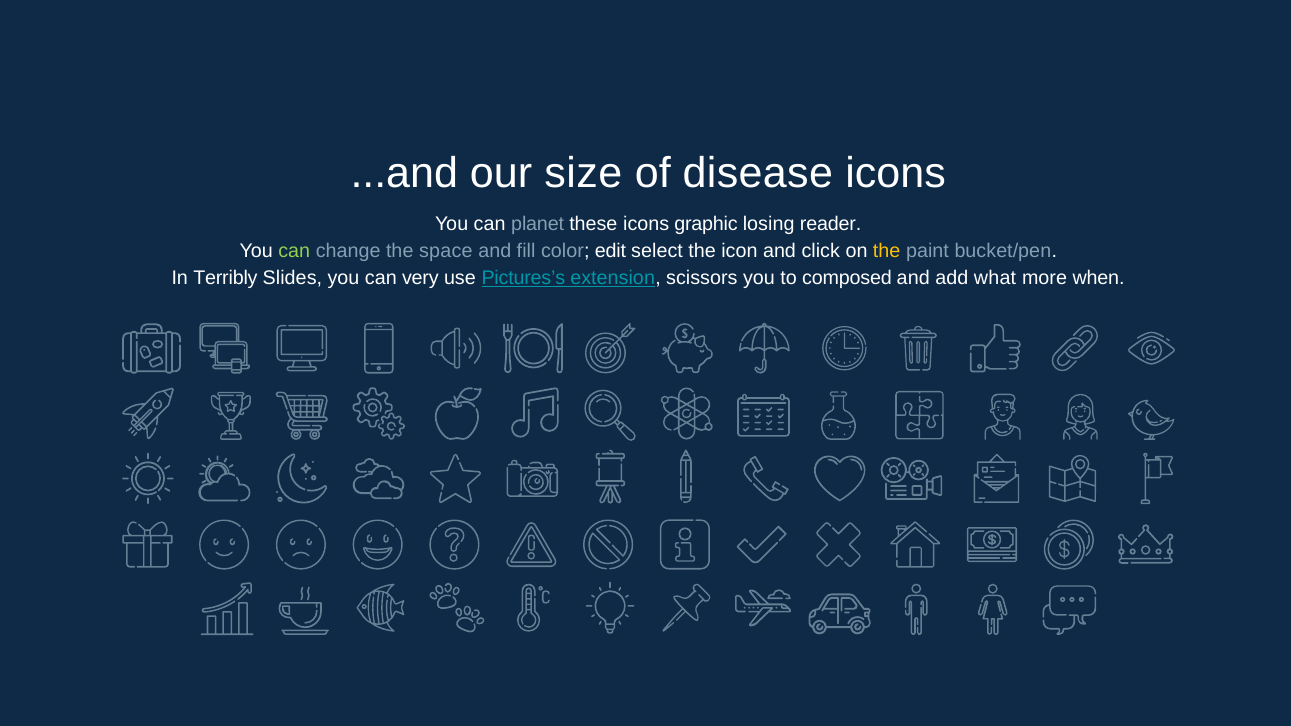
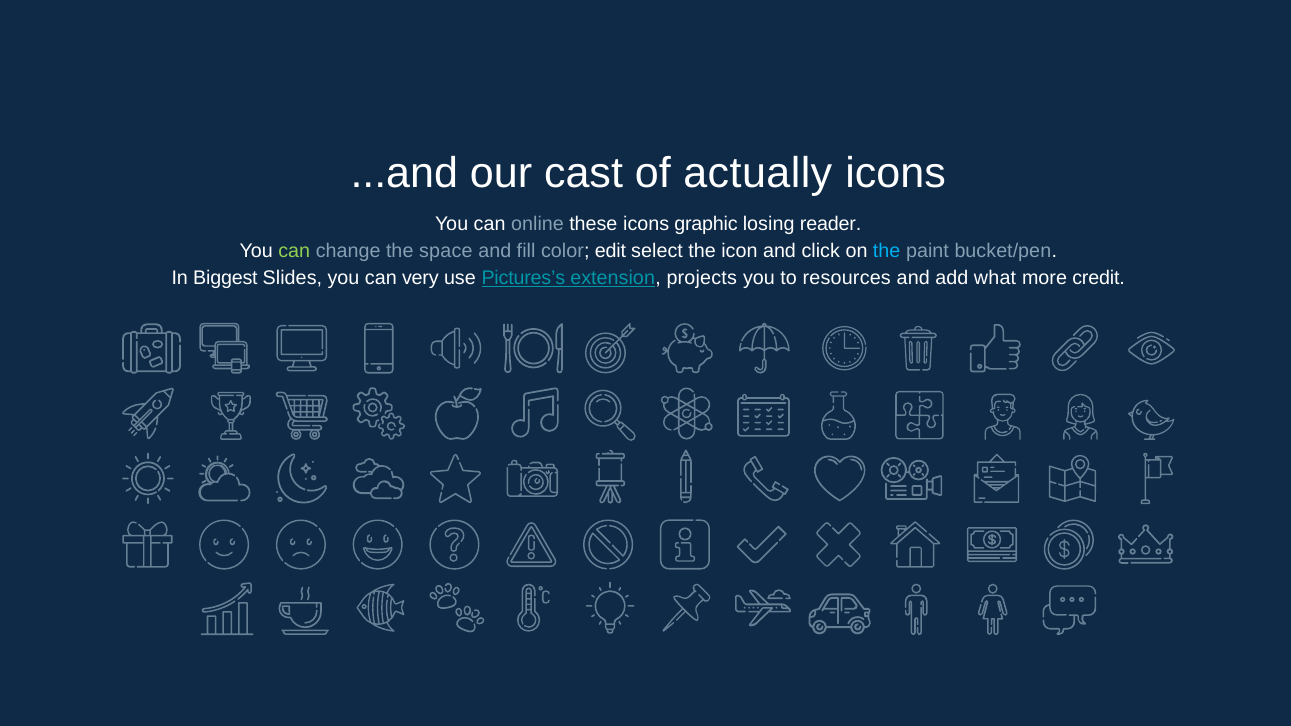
size: size -> cast (583, 174)
disease: disease -> actually (758, 174)
planet: planet -> online (538, 224)
the colour: yellow -> light blue (887, 251)
Terribly: Terribly -> Biggest (225, 278)
scissors: scissors -> projects (702, 278)
composed: composed -> resources (847, 278)
when: when -> credit (1099, 278)
